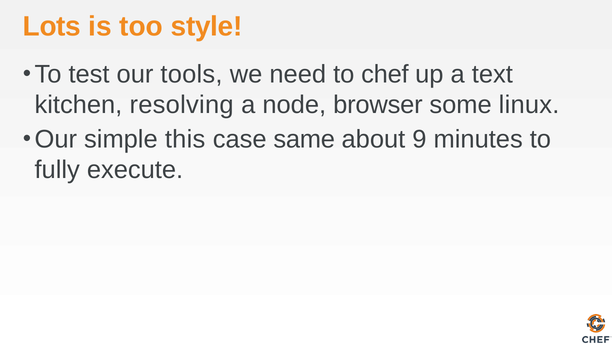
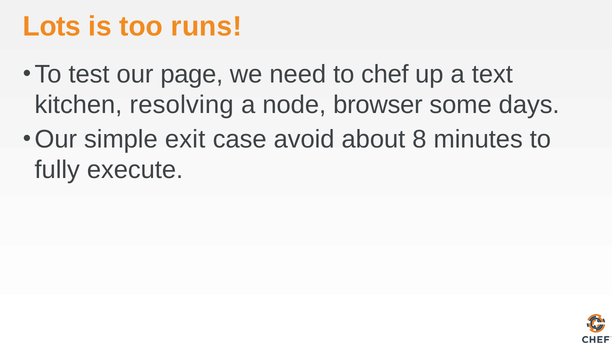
style: style -> runs (206, 26)
tools: tools -> page (192, 74)
linux: linux -> days (529, 105)
this: this -> exit (185, 139)
same: same -> avoid (304, 139)
9: 9 -> 8 (419, 139)
